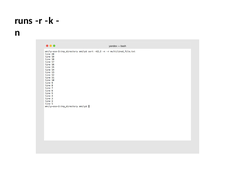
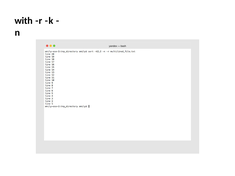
runs: runs -> with (24, 21)
